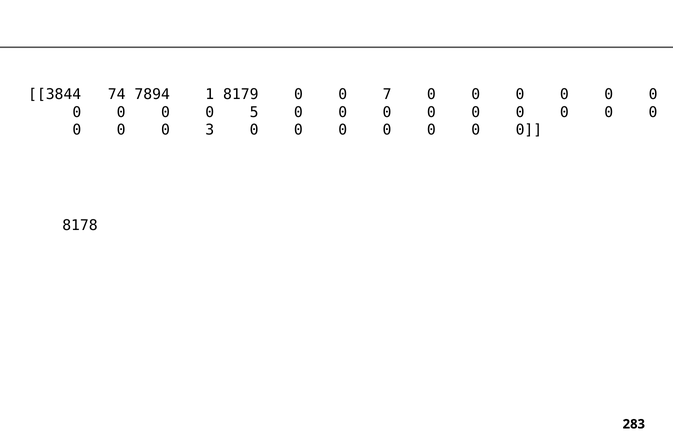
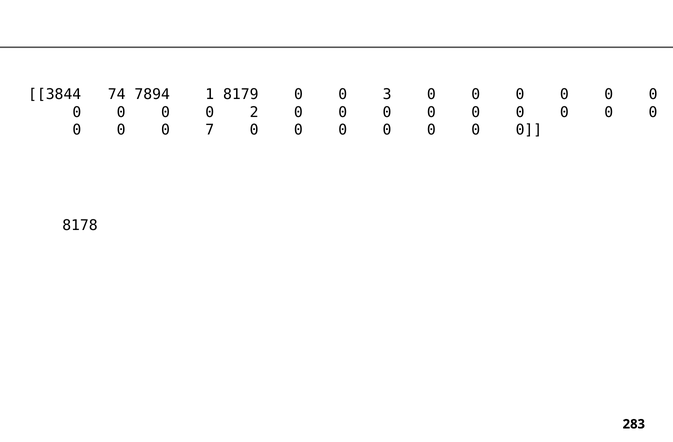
7: 7 -> 3 (387, 95)
5: 5 -> 2 (254, 112)
3: 3 -> 7 (210, 130)
